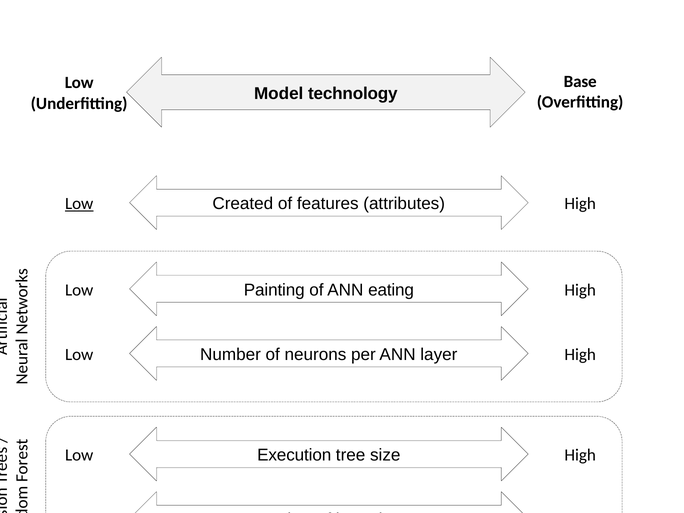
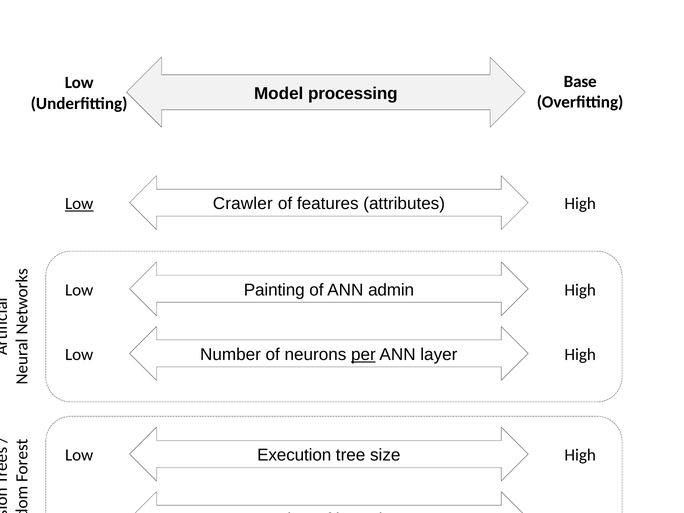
technology: technology -> processing (353, 93)
Created: Created -> Crawler (243, 204)
eating: eating -> admin (391, 290)
per underline: none -> present (363, 355)
